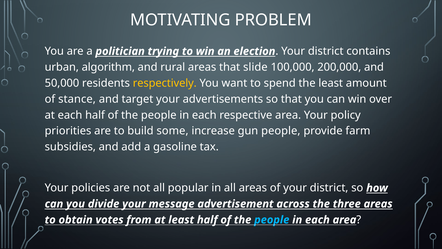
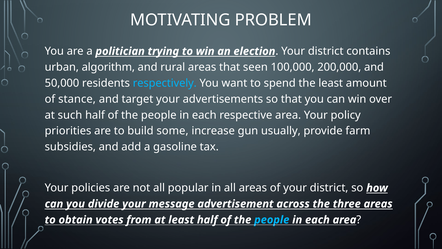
slide: slide -> seen (255, 67)
respectively colour: yellow -> light blue (165, 83)
at each: each -> such (70, 115)
gun people: people -> usually (281, 131)
